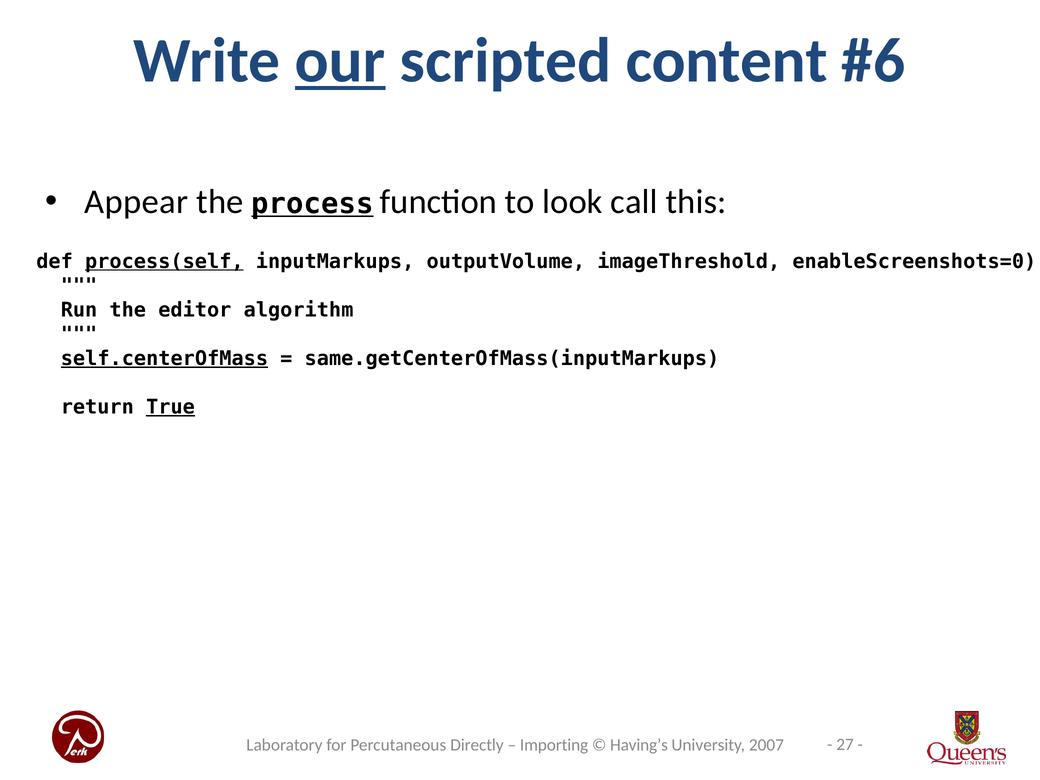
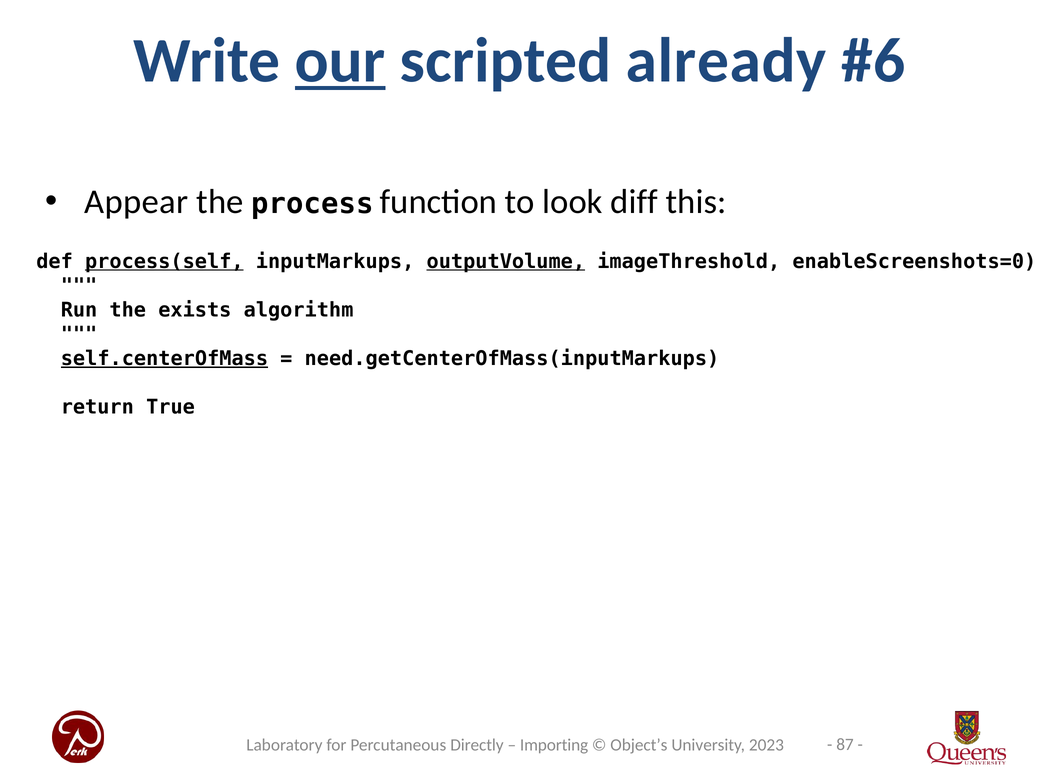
content: content -> already (726, 61)
process underline: present -> none (312, 204)
call: call -> diff (634, 202)
outputVolume underline: none -> present (506, 261)
editor: editor -> exists (195, 310)
same.getCenterOfMass(inputMarkups: same.getCenterOfMass(inputMarkups -> need.getCenterOfMass(inputMarkups (512, 358)
True underline: present -> none (171, 407)
27: 27 -> 87 (845, 745)
Having’s: Having’s -> Object’s (639, 745)
2007: 2007 -> 2023 (766, 745)
